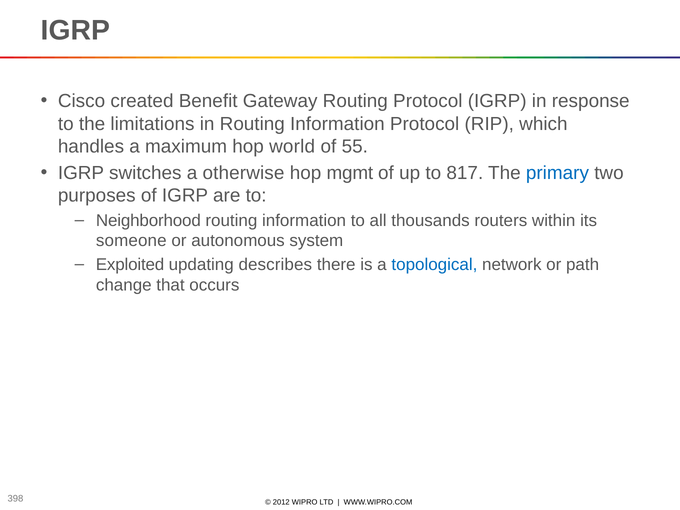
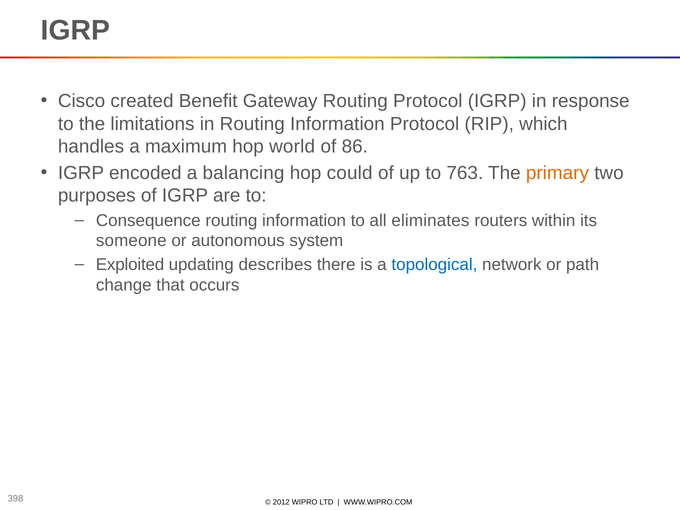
55: 55 -> 86 (355, 146)
switches: switches -> encoded (145, 173)
otherwise: otherwise -> balancing (244, 173)
mgmt: mgmt -> could (350, 173)
817: 817 -> 763 (465, 173)
primary colour: blue -> orange (557, 173)
Neighborhood: Neighborhood -> Consequence (148, 220)
thousands: thousands -> eliminates (430, 220)
